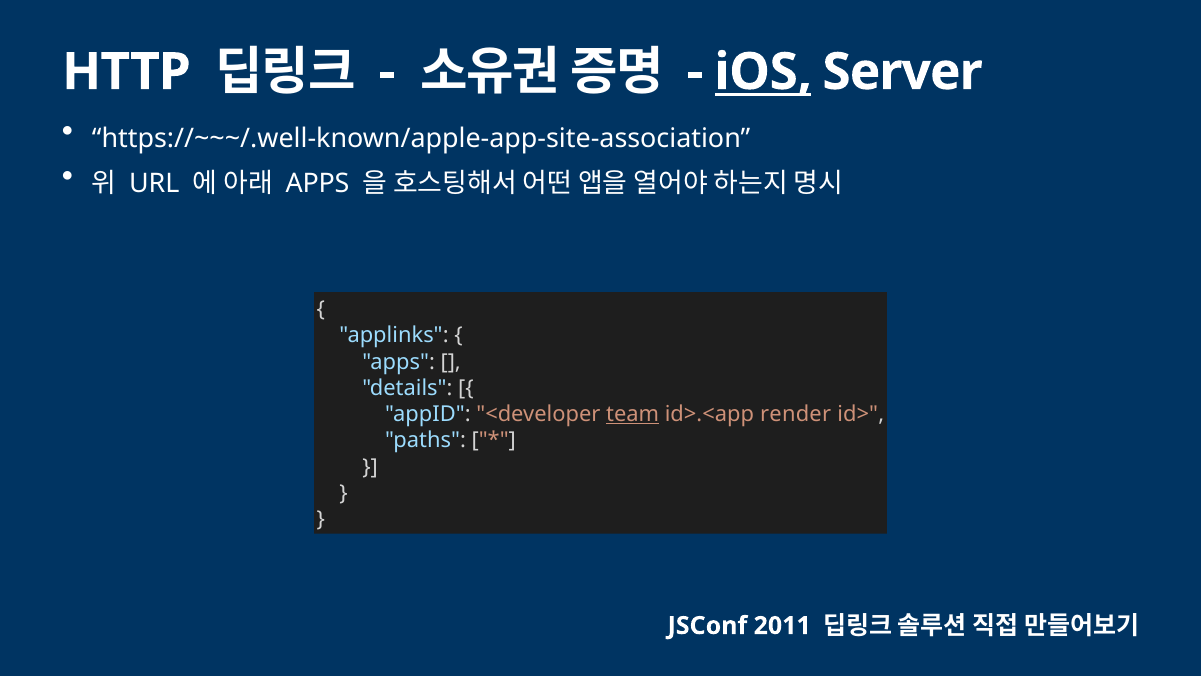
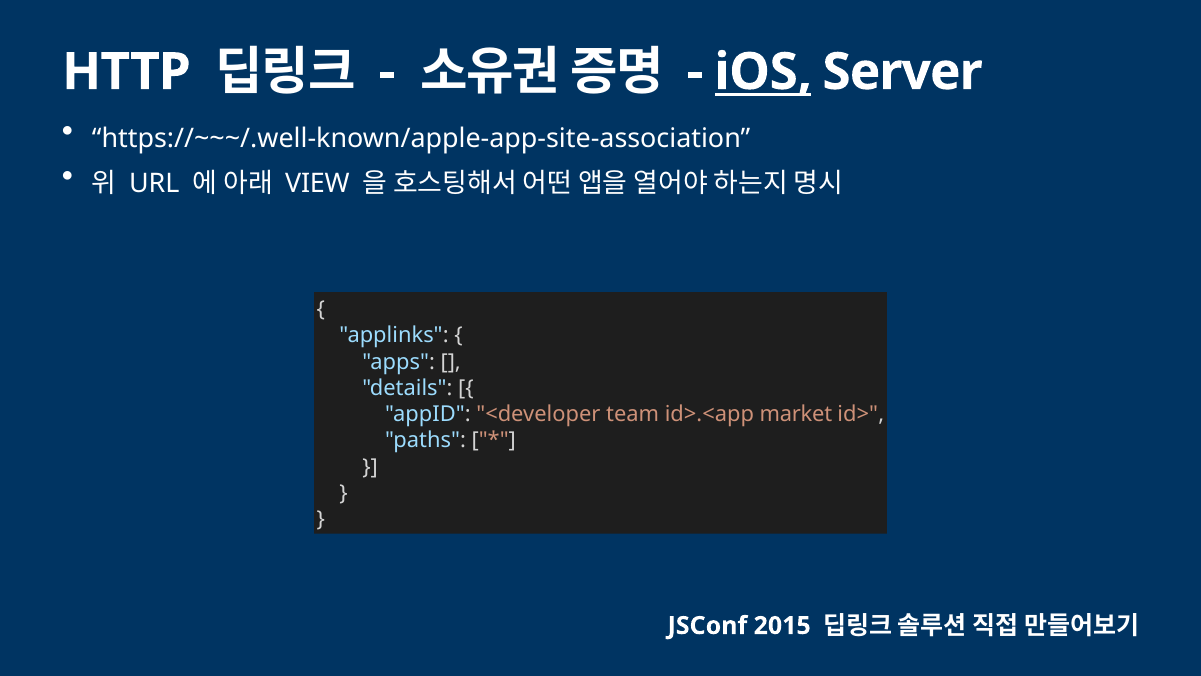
APPS: APPS -> VIEW (317, 183)
team underline: present -> none (633, 414)
render: render -> market (796, 414)
2011: 2011 -> 2015 (782, 625)
